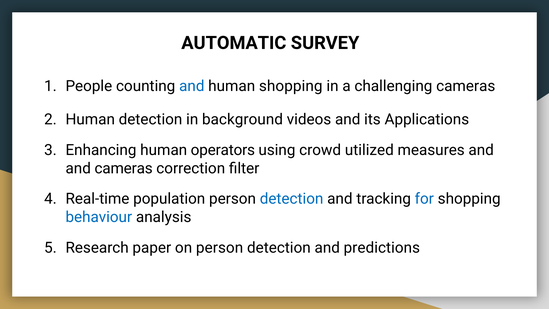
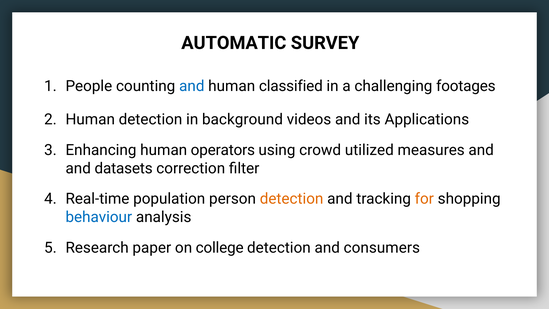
human shopping: shopping -> classified (291, 86)
challenging cameras: cameras -> footages (466, 86)
and cameras: cameras -> datasets (124, 168)
detection colour: blue -> orange (292, 199)
for colour: blue -> orange (424, 199)
on person: person -> college (220, 248)
predictions: predictions -> consumers (382, 248)
